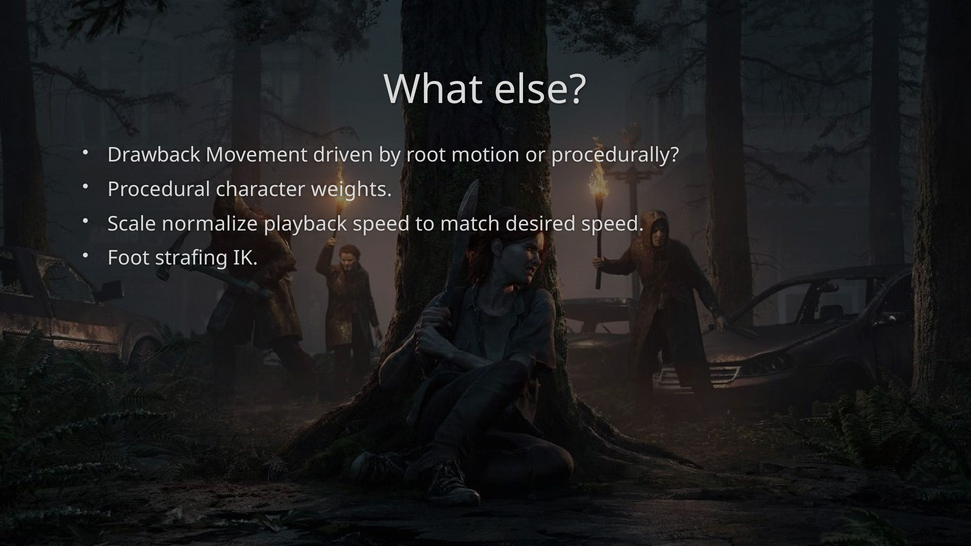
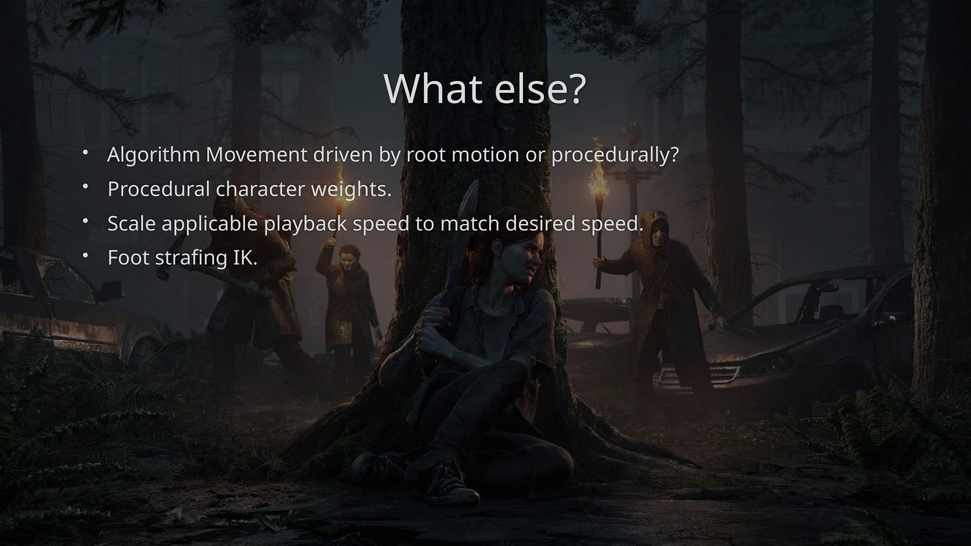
Drawback: Drawback -> Algorithm (154, 155)
normalize: normalize -> applicable (210, 224)
